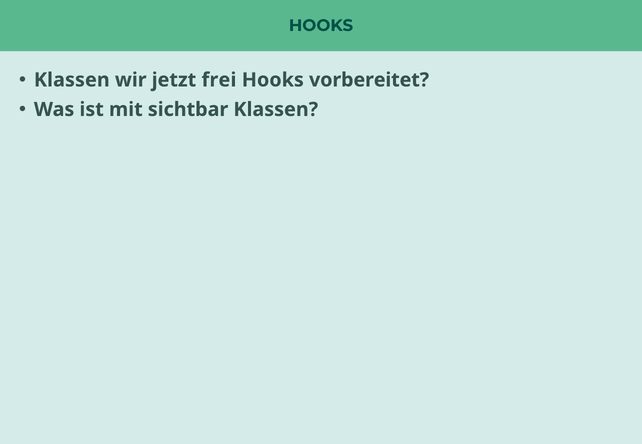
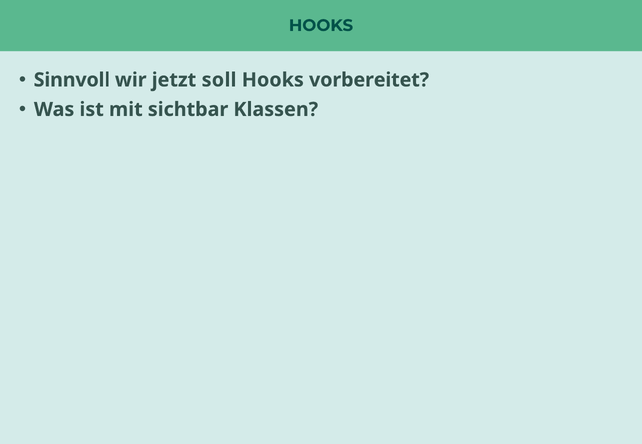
Klassen: Klassen -> Sinnvoll (72, 80)
frei: frei -> soll (219, 80)
